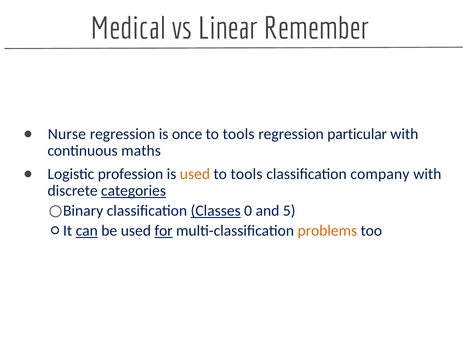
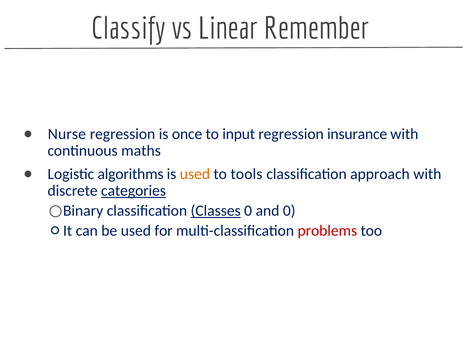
Medical: Medical -> Classify (128, 29)
tools: tools -> input (239, 134)
particular: particular -> insurance (357, 134)
profession: profession -> algorithms (131, 174)
company: company -> approach (380, 174)
and 5: 5 -> 0 (289, 211)
can underline: present -> none (87, 231)
for underline: present -> none (164, 231)
problems colour: orange -> red (327, 231)
